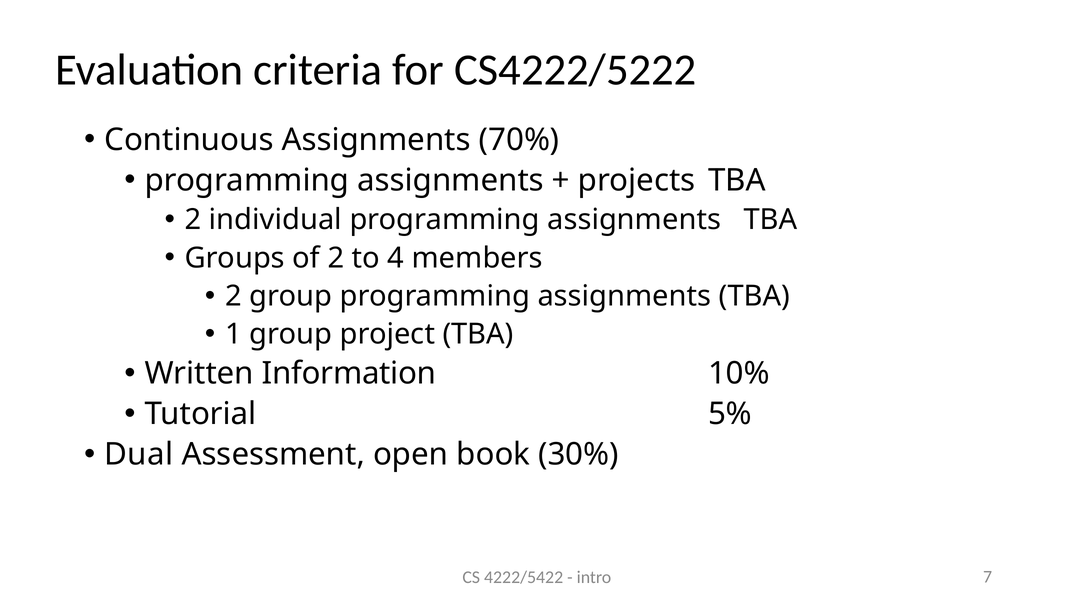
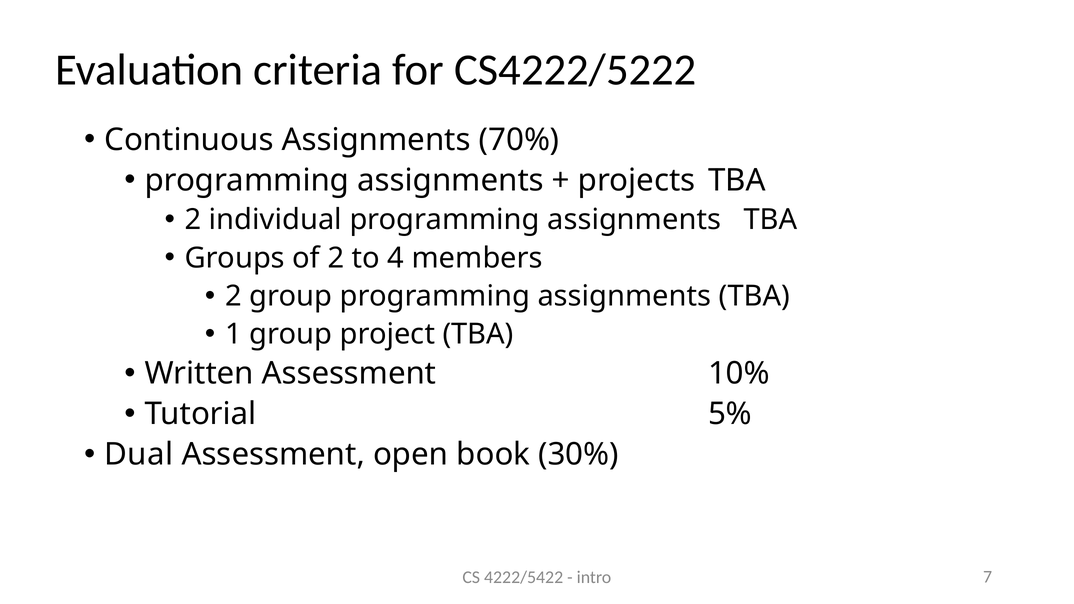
Written Information: Information -> Assessment (349, 374)
